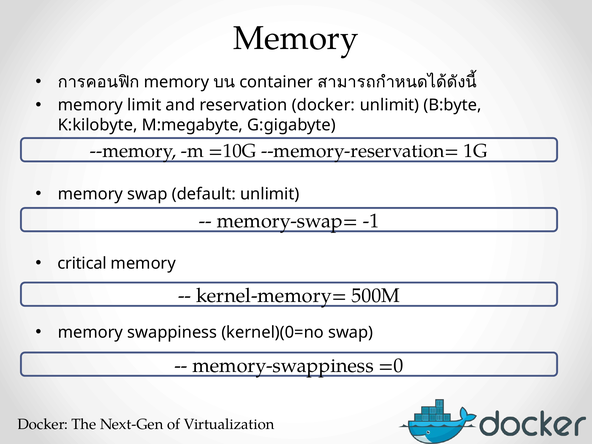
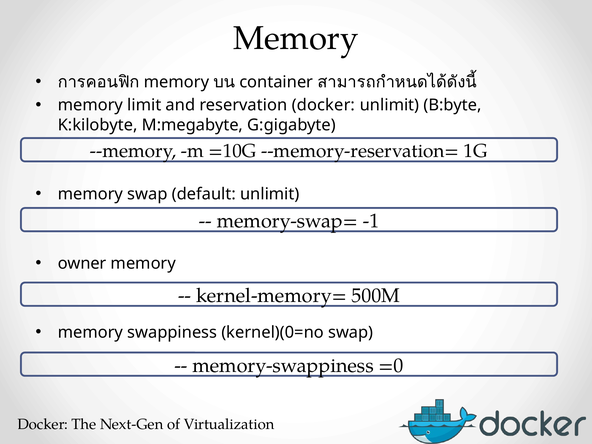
critical: critical -> owner (82, 263)
